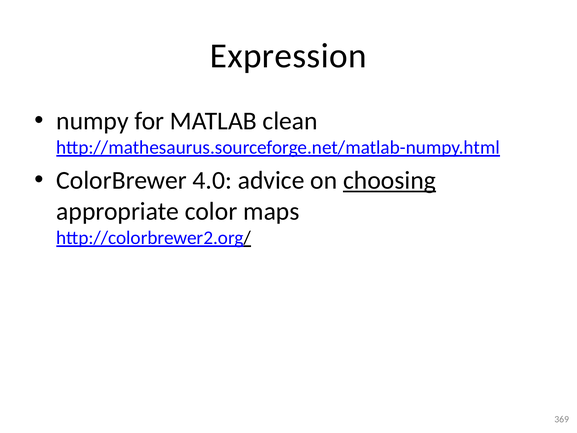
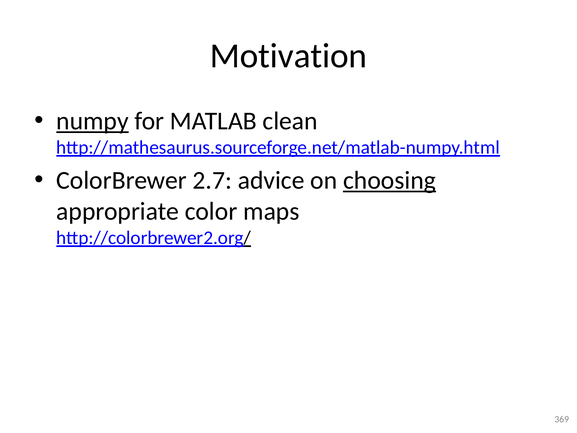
Expression: Expression -> Motivation (288, 56)
numpy underline: none -> present (92, 121)
4.0: 4.0 -> 2.7 (212, 180)
